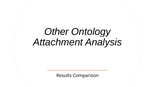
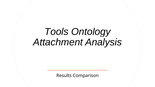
Other: Other -> Tools (56, 32)
